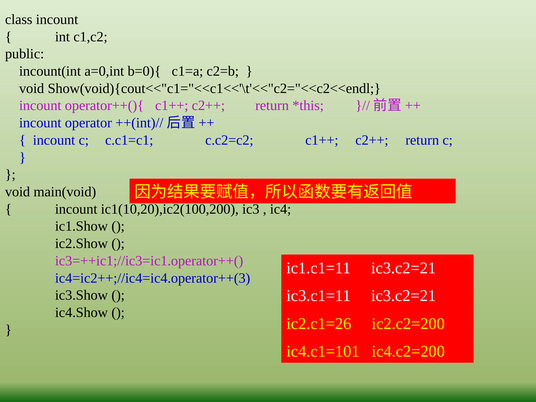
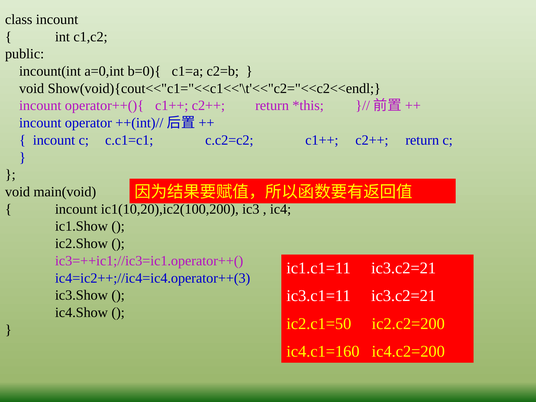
ic2.c1=26: ic2.c1=26 -> ic2.c1=50 (319, 324)
ic4.c1=101: ic4.c1=101 -> ic4.c1=160 (323, 352)
